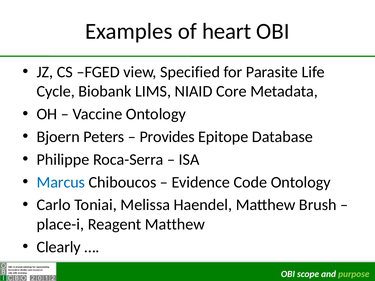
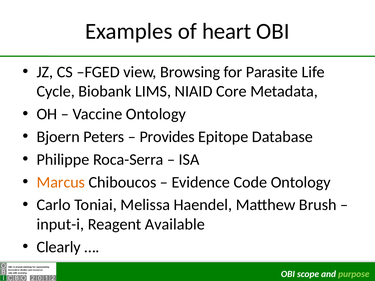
Specified: Specified -> Browsing (190, 72)
Marcus colour: blue -> orange (61, 182)
place-i: place-i -> input-i (60, 224)
Reagent Matthew: Matthew -> Available (175, 224)
